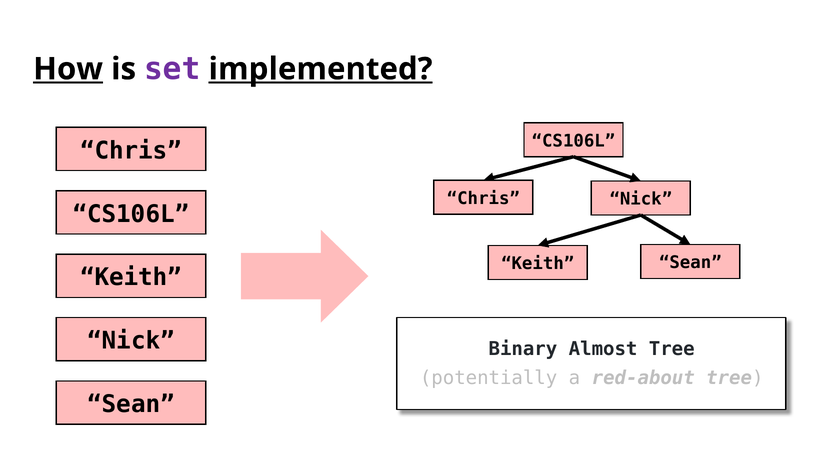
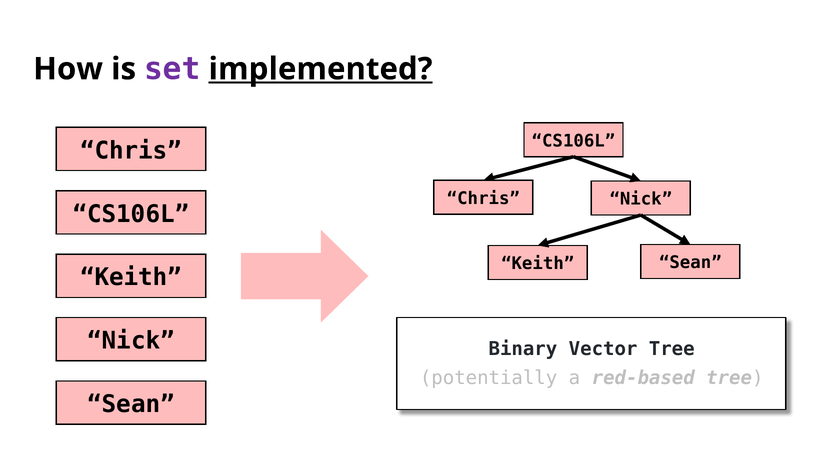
How underline: present -> none (68, 69)
Almost: Almost -> Vector (603, 349)
red-about: red-about -> red-based (643, 378)
